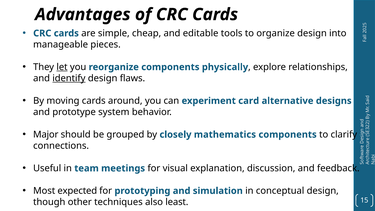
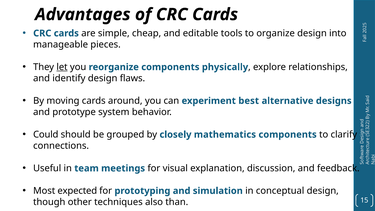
identify underline: present -> none (69, 78)
card: card -> best (249, 101)
Major: Major -> Could (46, 135)
least: least -> than (177, 202)
